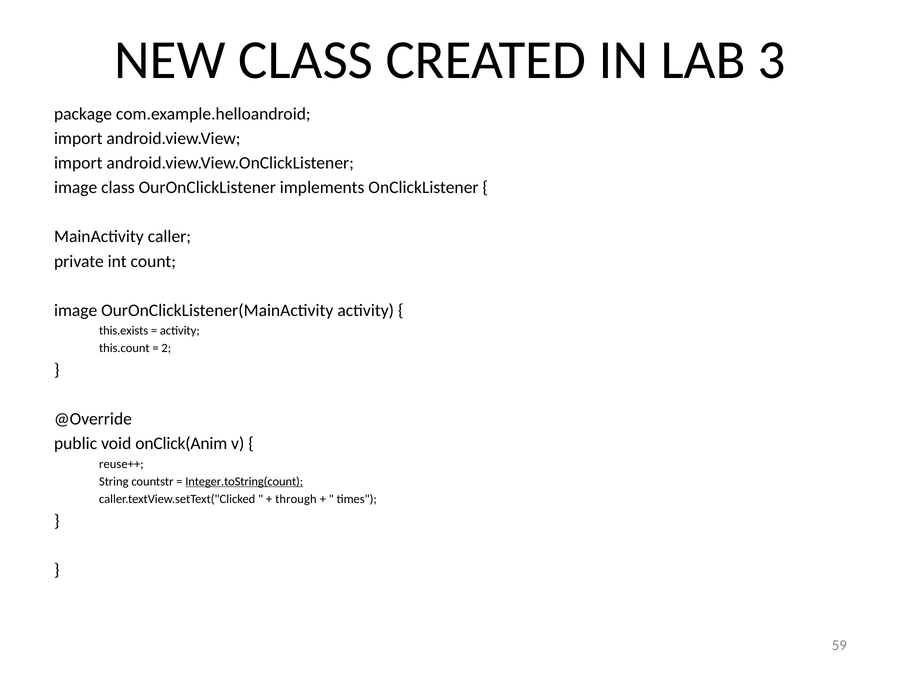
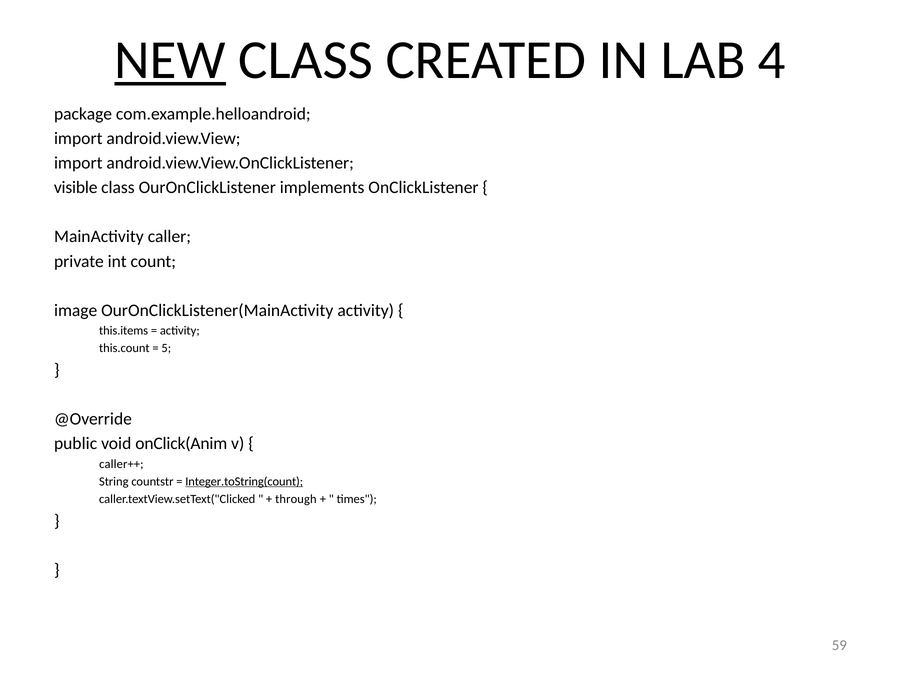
NEW underline: none -> present (170, 60)
3: 3 -> 4 (772, 60)
image: image -> visible (76, 188)
this.exists: this.exists -> this.items (124, 330)
2: 2 -> 5 (166, 348)
reuse++: reuse++ -> caller++ (121, 464)
